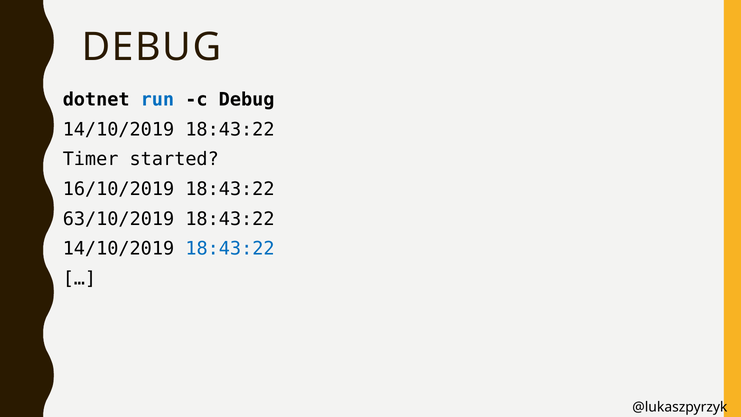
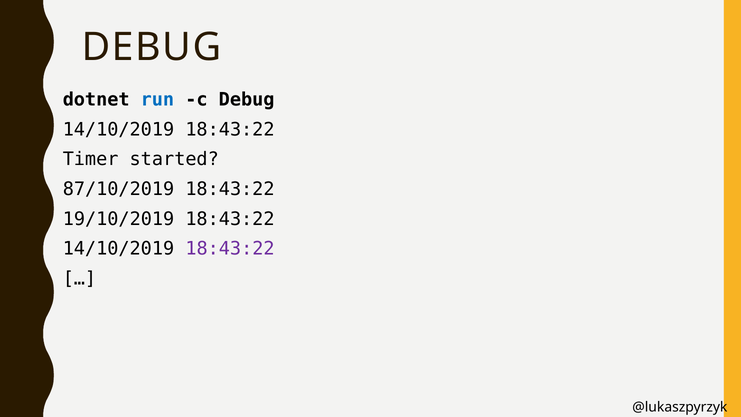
16/10/2019: 16/10/2019 -> 87/10/2019 (118, 189)
63/10/2019: 63/10/2019 -> 19/10/2019 (118, 219)
18:43:22 colour: blue -> purple (230, 249)
